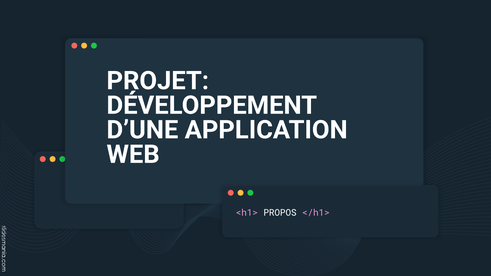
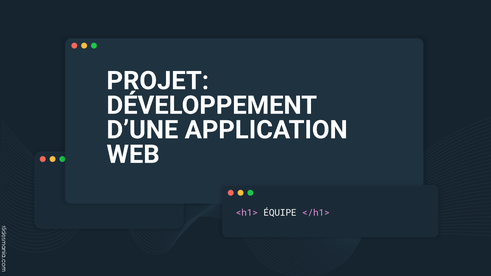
PROPOS: PROPOS -> ÉQUIPE (280, 213)
